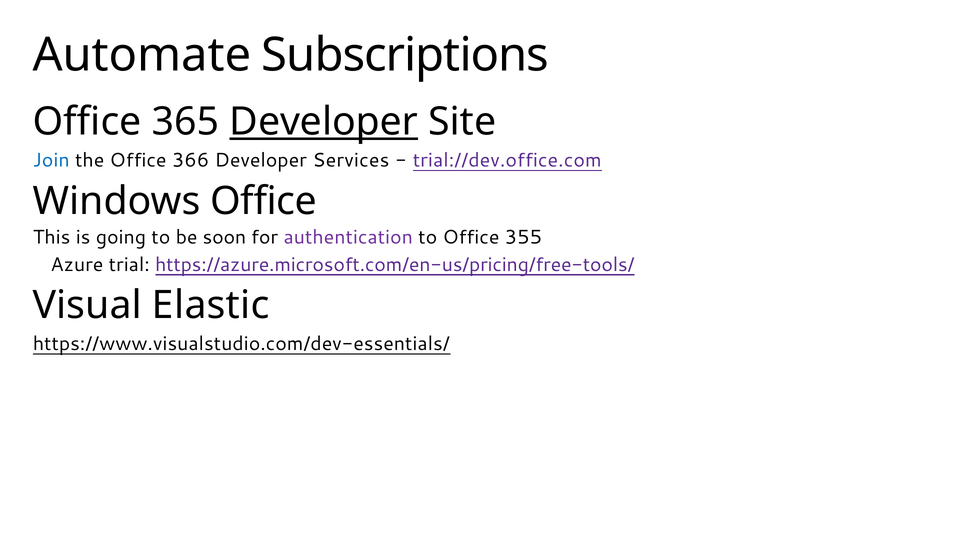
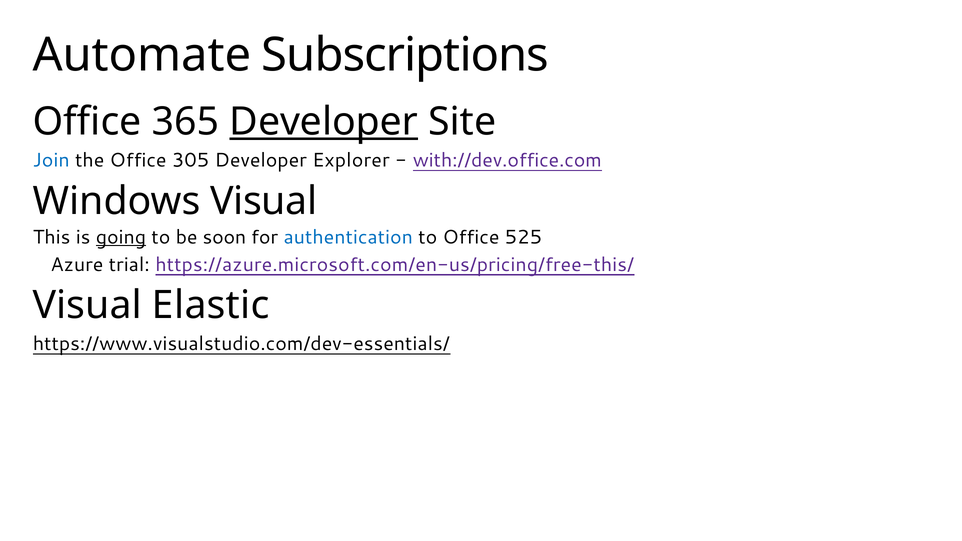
366: 366 -> 305 (191, 161)
Services: Services -> Explorer (351, 161)
trial://dev.office.com: trial://dev.office.com -> with://dev.office.com (507, 161)
Windows Office: Office -> Visual (264, 201)
going underline: none -> present (121, 237)
authentication colour: purple -> blue (348, 237)
355: 355 -> 525 (523, 237)
https://azure.microsoft.com/en-us/pricing/free-tools/: https://azure.microsoft.com/en-us/pricing/free-tools/ -> https://azure.microsoft.com/en-us/pricing/free-this/ (395, 265)
